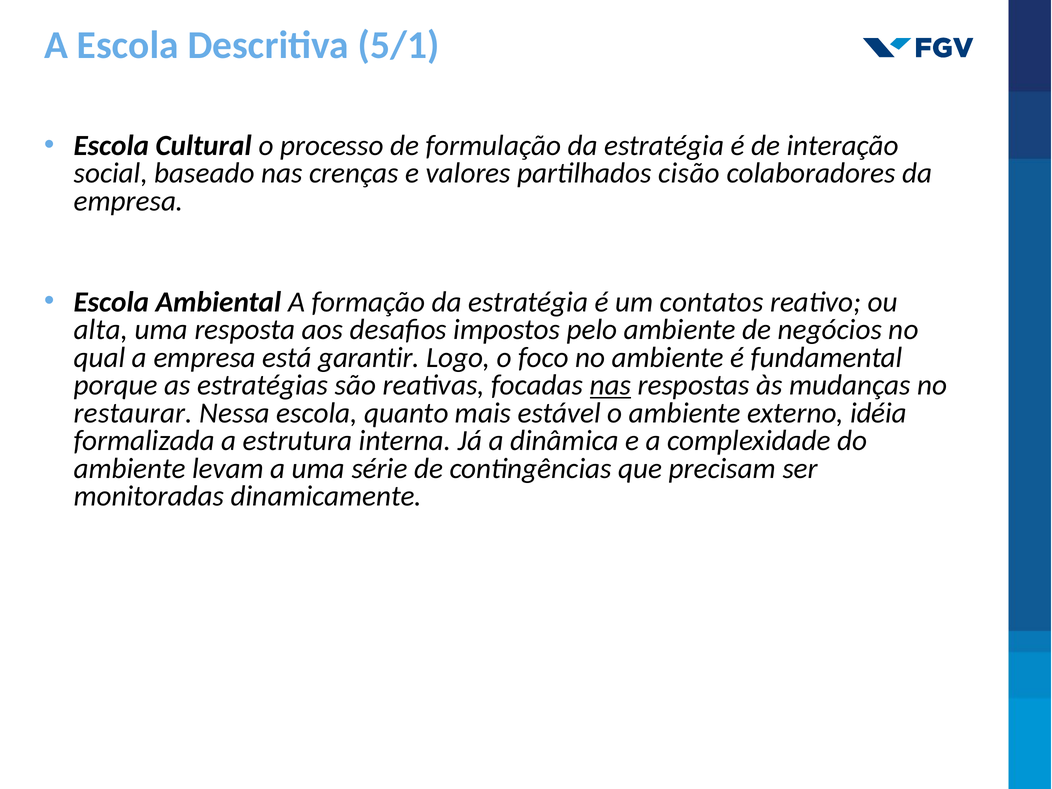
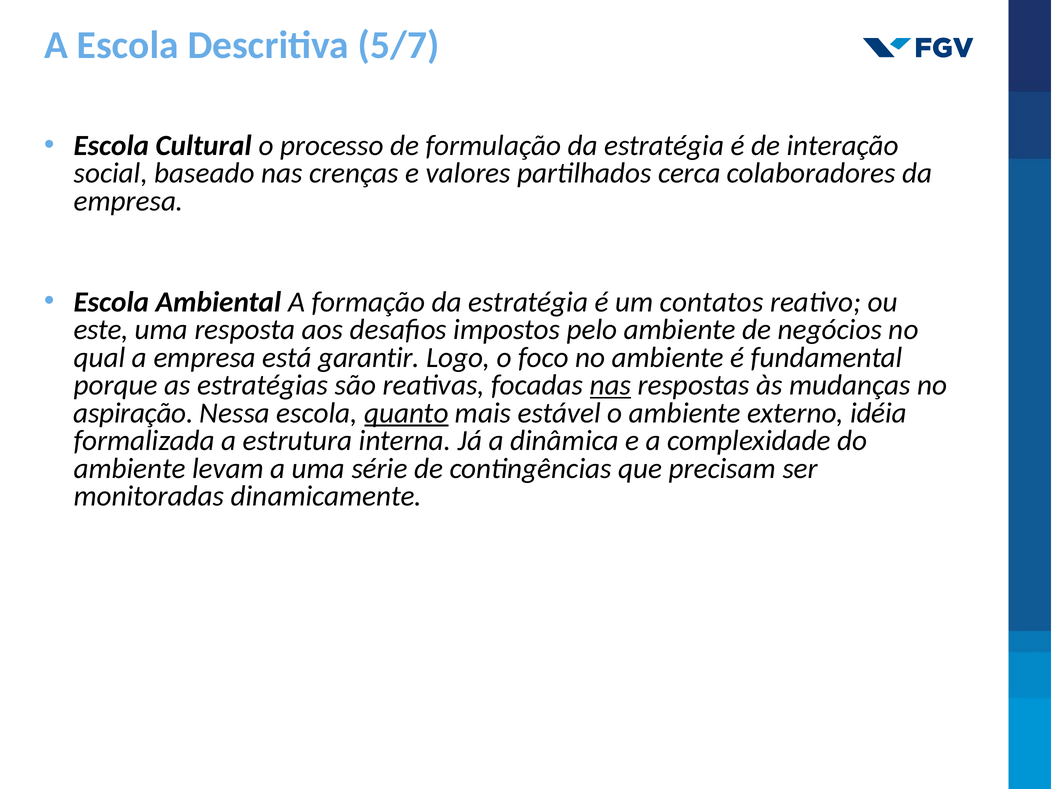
5/1: 5/1 -> 5/7 (399, 45)
cisão: cisão -> cerca (689, 173)
alta: alta -> este (101, 330)
restaurar: restaurar -> aspiração (133, 413)
quanto underline: none -> present (406, 413)
